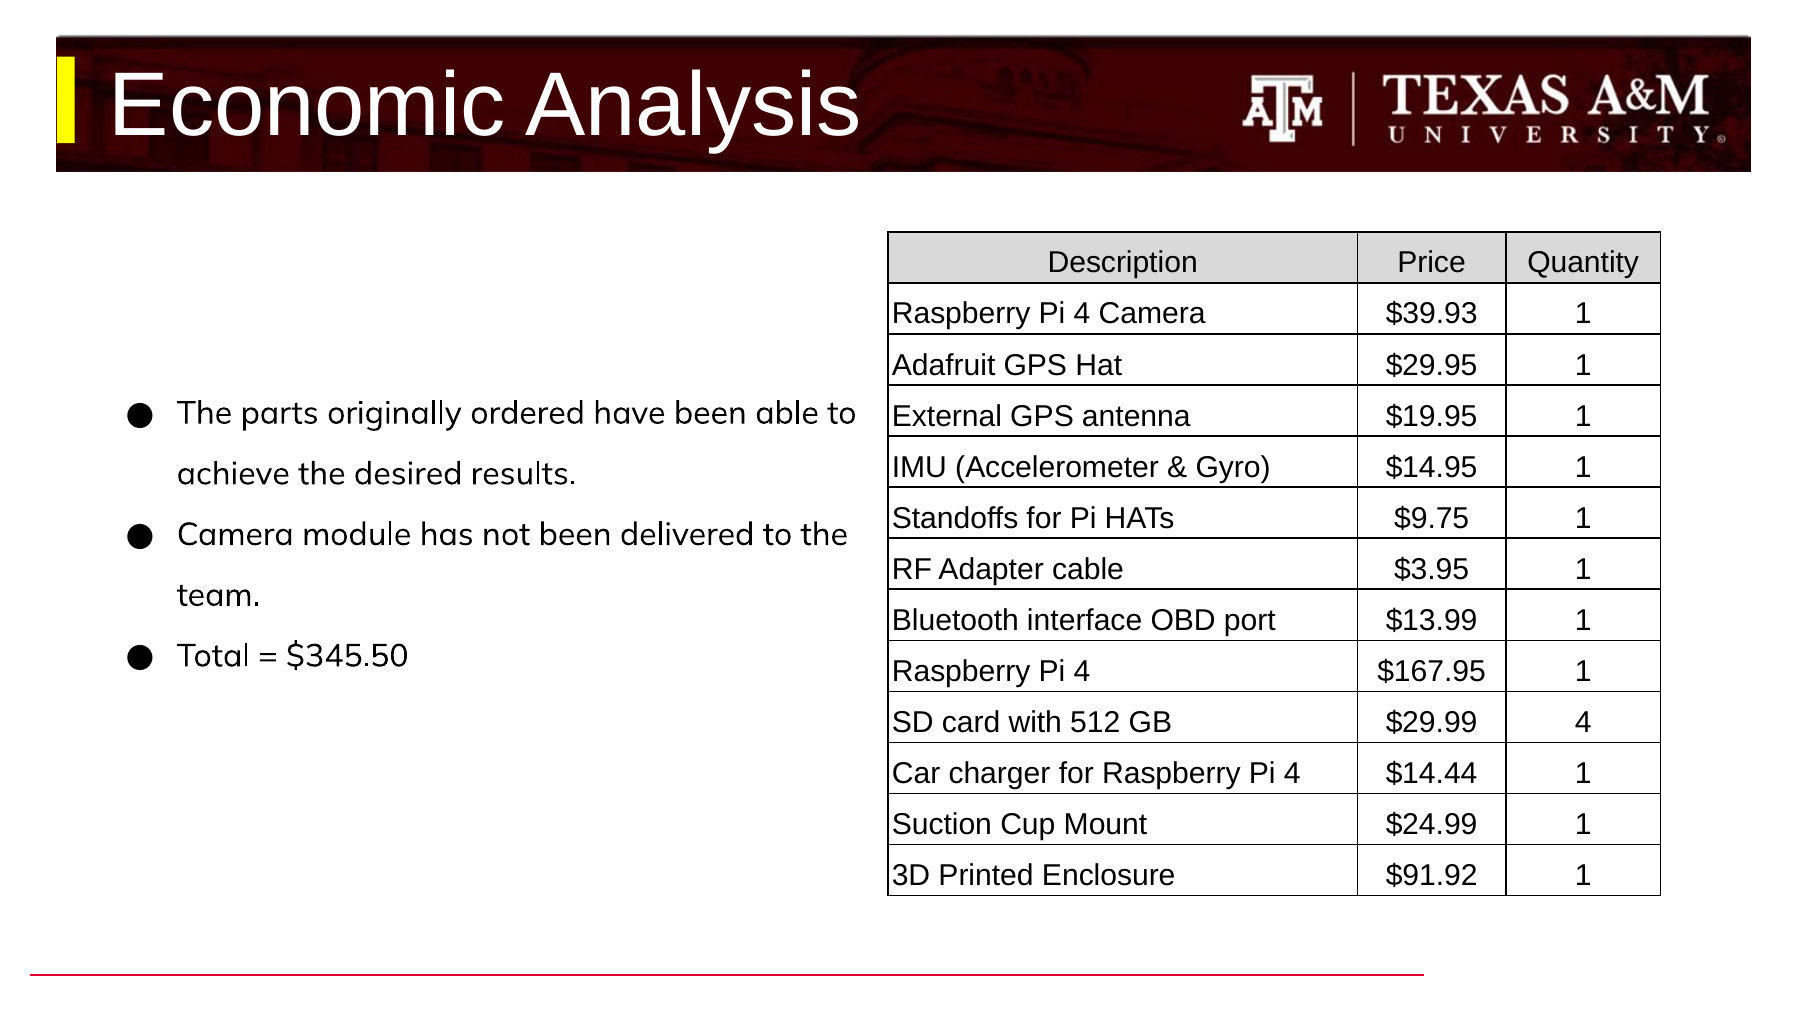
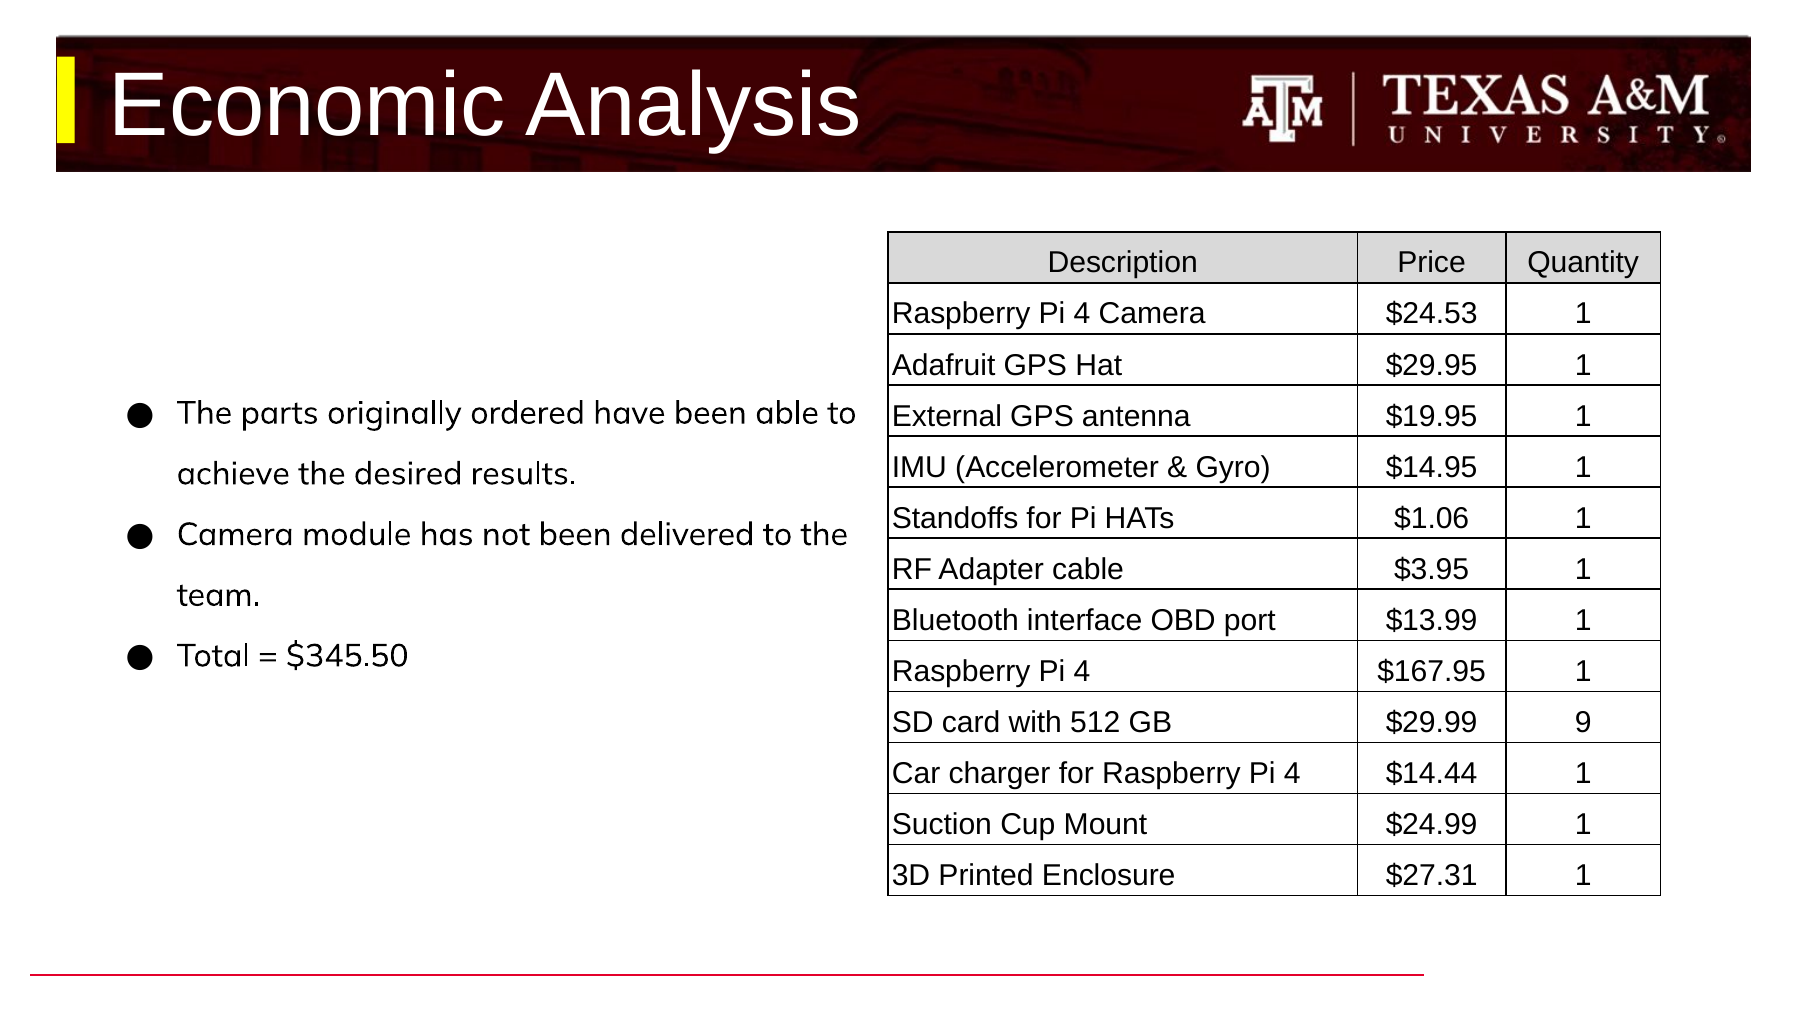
$39.93: $39.93 -> $24.53 (1432, 314)
$9.75: $9.75 -> $1.06 (1432, 518)
$29.99 4: 4 -> 9 (1583, 722)
$91.92: $91.92 -> $27.31 (1432, 875)
